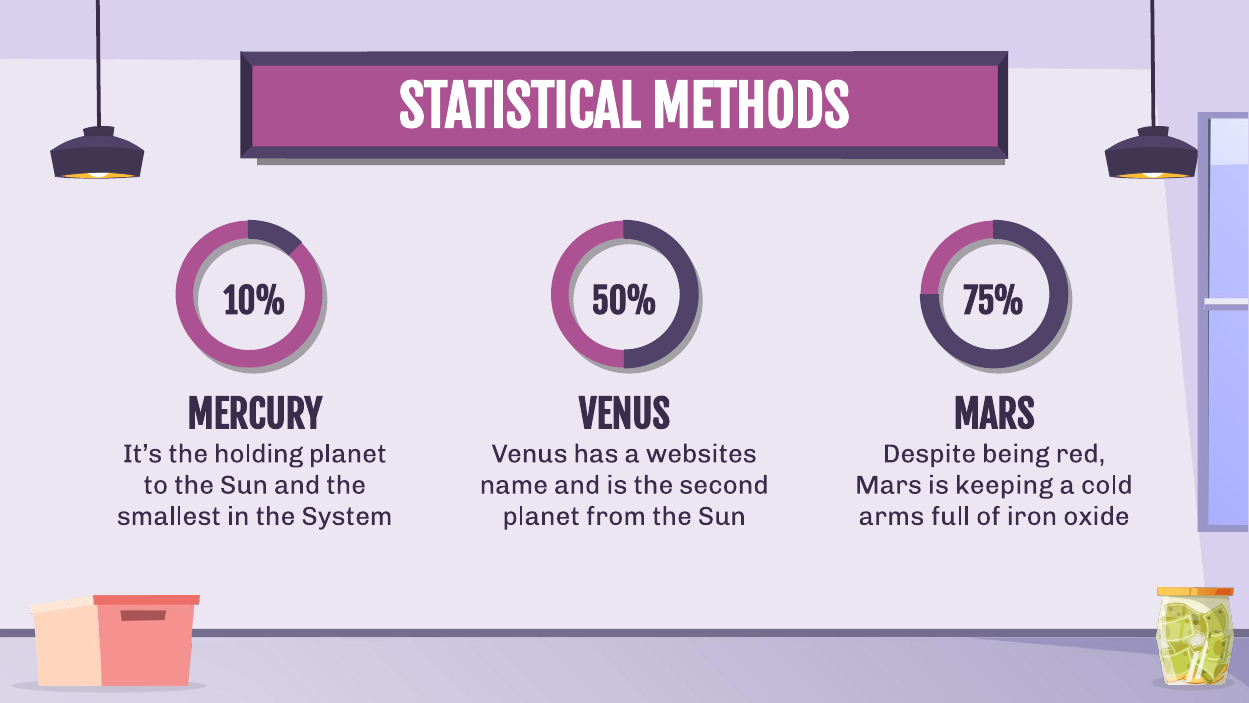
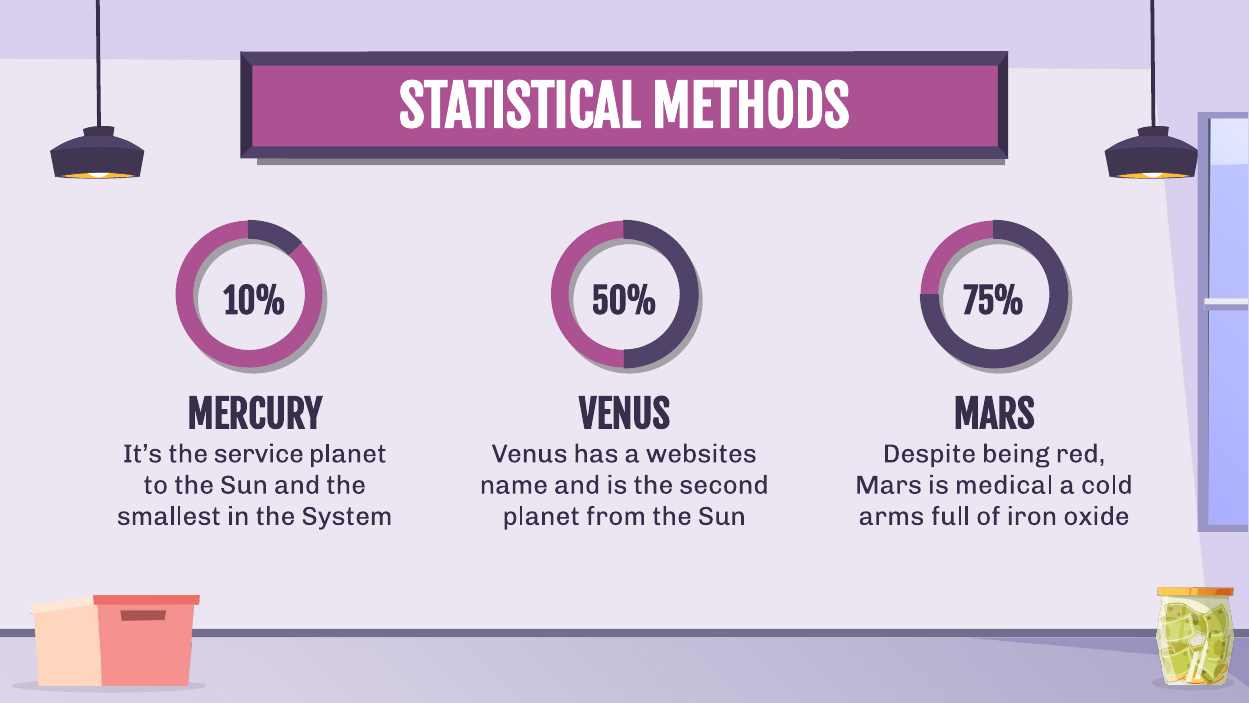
holding: holding -> service (259, 454)
keeping: keeping -> medical (1004, 485)
